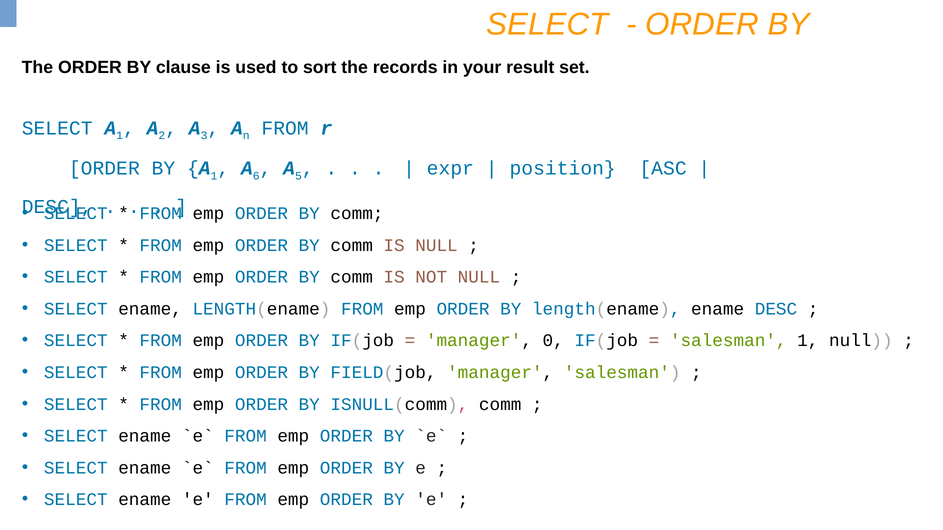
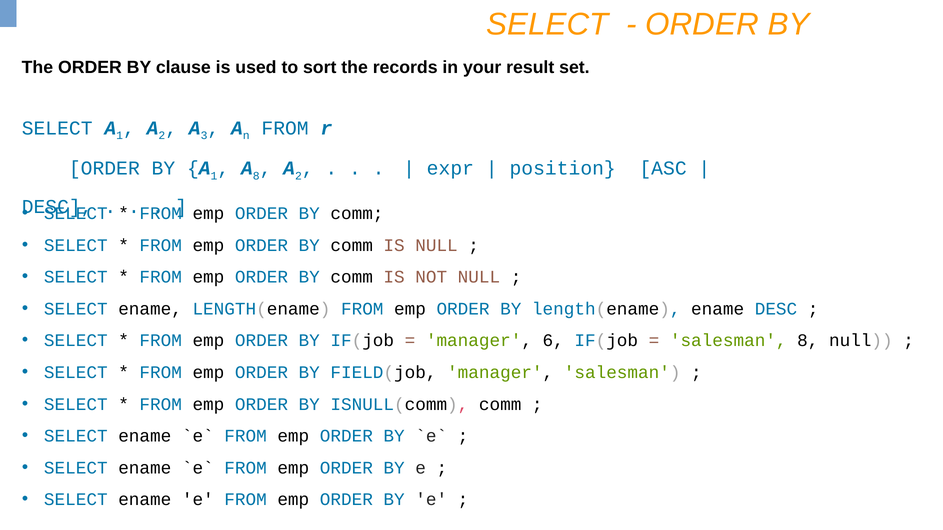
6: 6 -> 8 (256, 176)
5: 5 -> 2 (298, 176)
0: 0 -> 6 (553, 341)
salesman 1: 1 -> 8 (808, 341)
